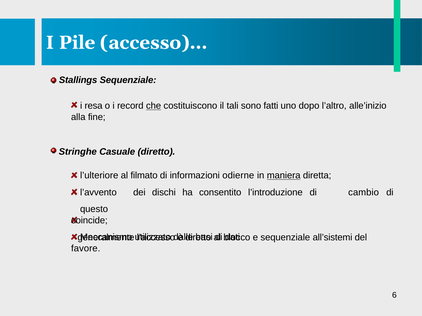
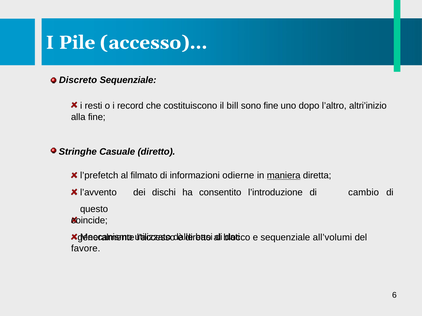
Stallings: Stallings -> Discreto (78, 80)
resa: resa -> resti (94, 106)
che underline: present -> none (154, 106)
tali: tali -> bill (232, 106)
sono fatti: fatti -> fine (271, 106)
alle’inizio: alle’inizio -> altri’inizio (368, 106)
l’ulteriore: l’ulteriore -> l’prefetch (99, 176)
all’sistemi: all’sistemi -> all’volumi (332, 238)
